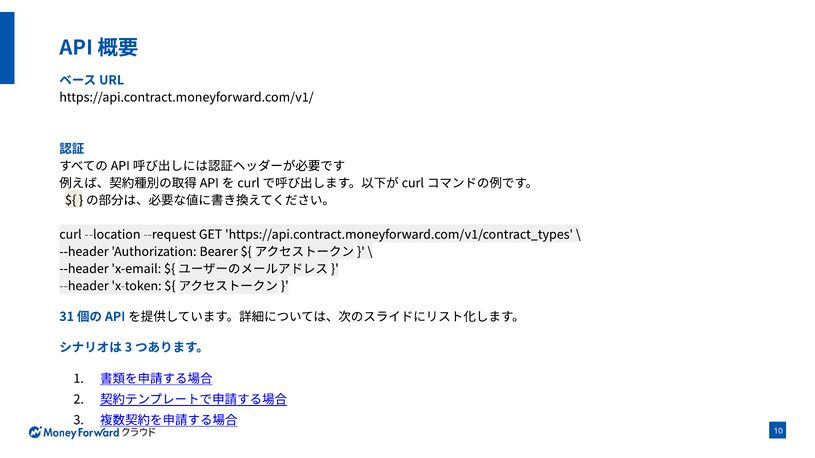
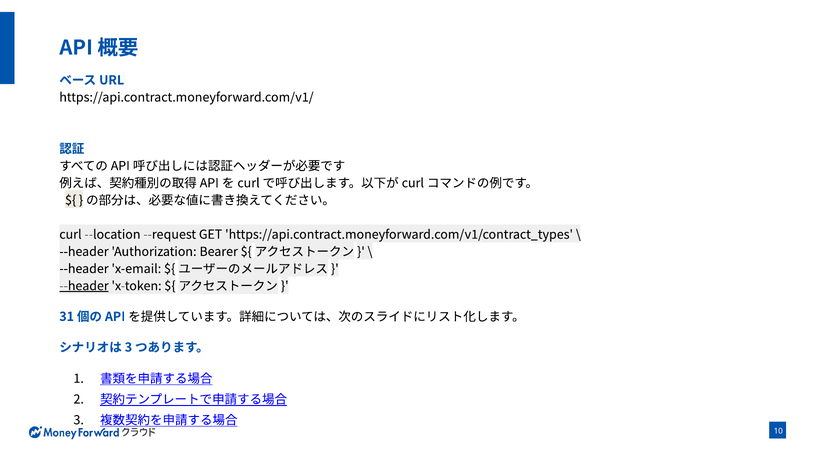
--header underline: none -> present (84, 286)
